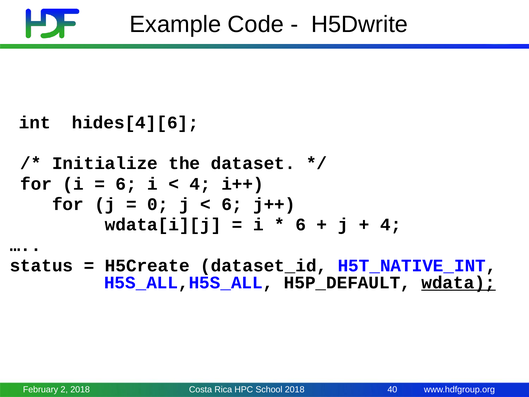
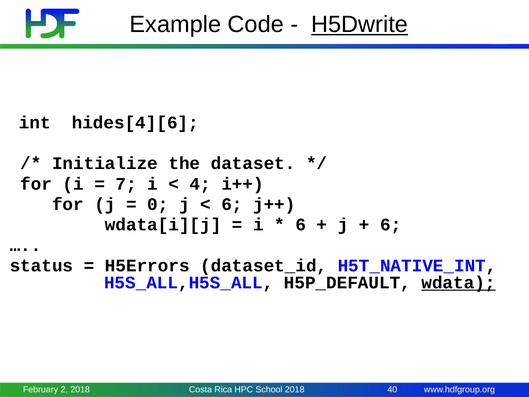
H5Dwrite underline: none -> present (360, 25)
6: 6 -> 7 (126, 184)
4: 4 -> 6 (391, 225)
H5Create: H5Create -> H5Errors (147, 266)
